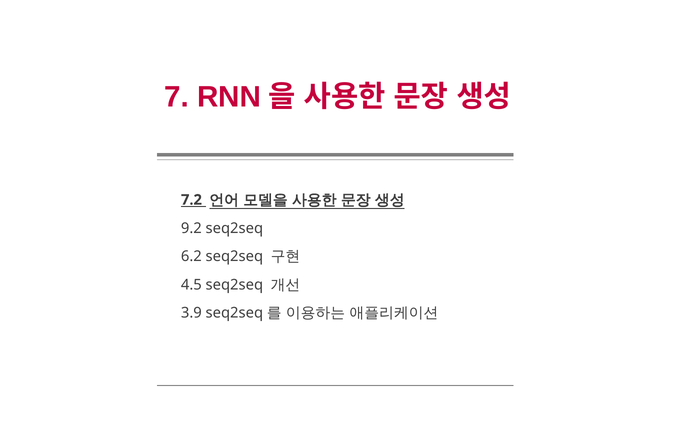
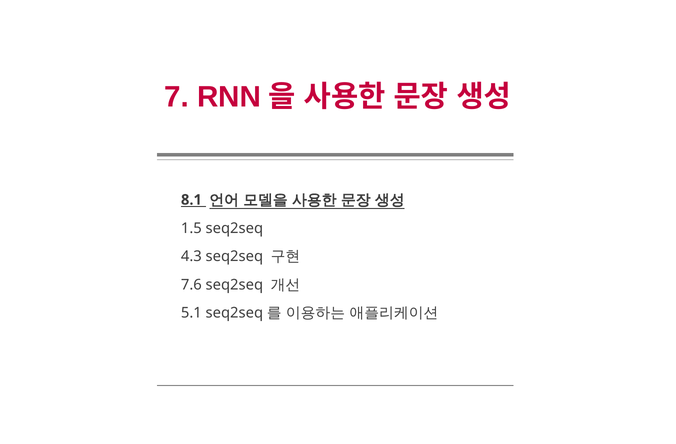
7.2: 7.2 -> 8.1 (191, 200)
9.2: 9.2 -> 1.5 (191, 228)
6.2: 6.2 -> 4.3 (191, 256)
4.5: 4.5 -> 7.6 (191, 285)
3.9: 3.9 -> 5.1 (191, 313)
